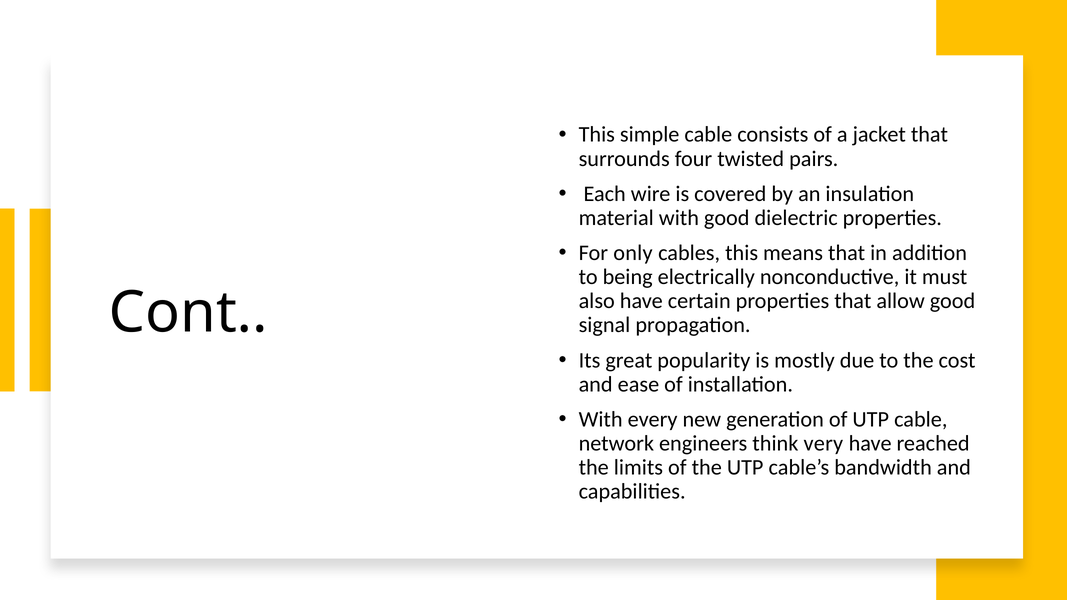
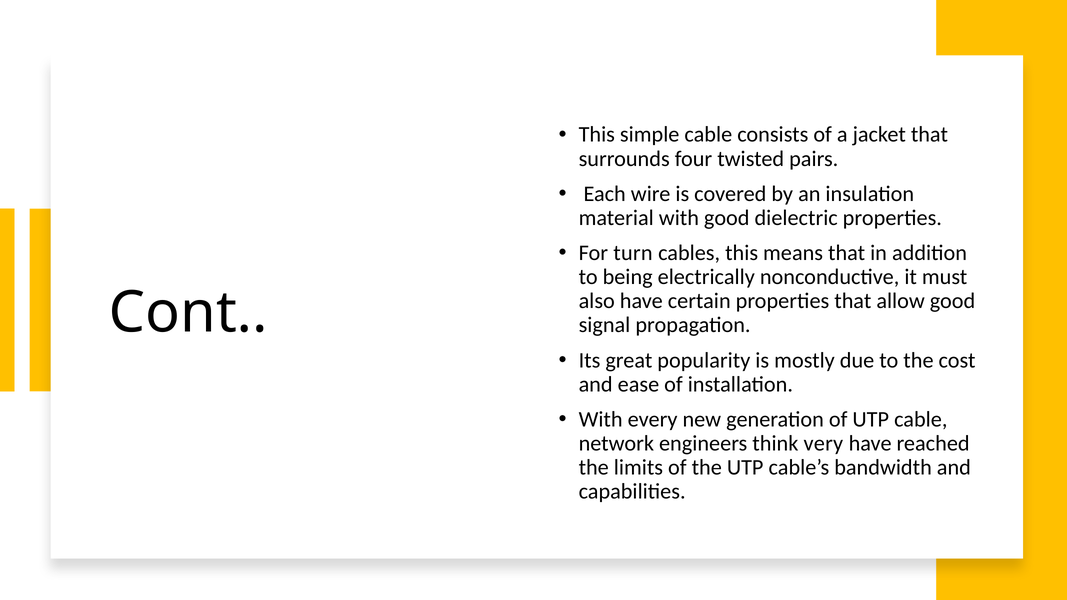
only: only -> turn (633, 253)
